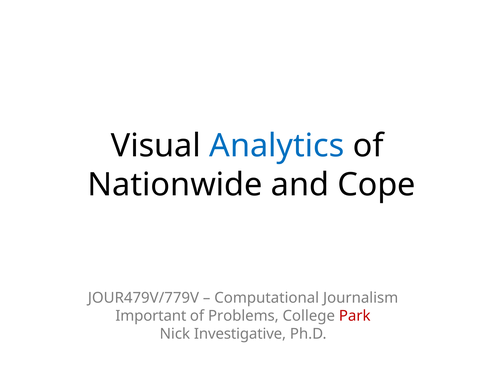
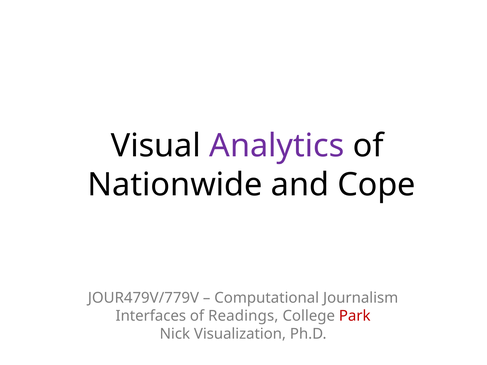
Analytics colour: blue -> purple (277, 146)
Important: Important -> Interfaces (151, 316)
Problems: Problems -> Readings (243, 316)
Investigative: Investigative -> Visualization (240, 334)
